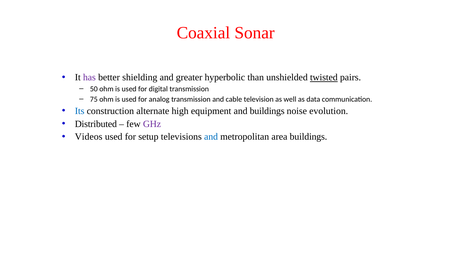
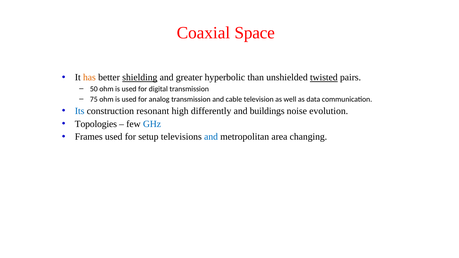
Sonar: Sonar -> Space (255, 33)
has colour: purple -> orange (89, 78)
shielding underline: none -> present (140, 78)
alternate: alternate -> resonant (153, 111)
equipment: equipment -> differently (211, 111)
Distributed: Distributed -> Topologies (96, 124)
GHz colour: purple -> blue (152, 124)
Videos: Videos -> Frames (89, 137)
area buildings: buildings -> changing (308, 137)
